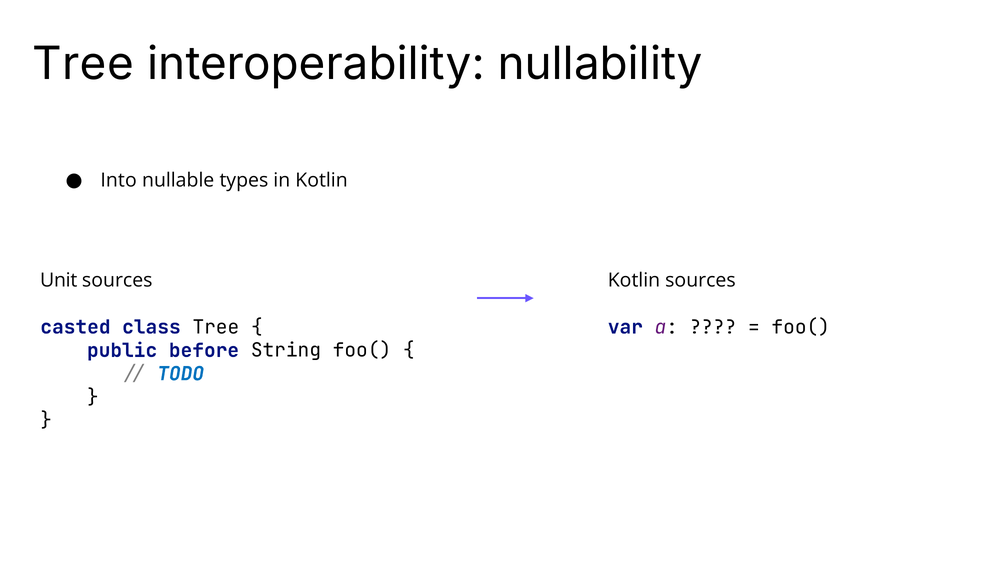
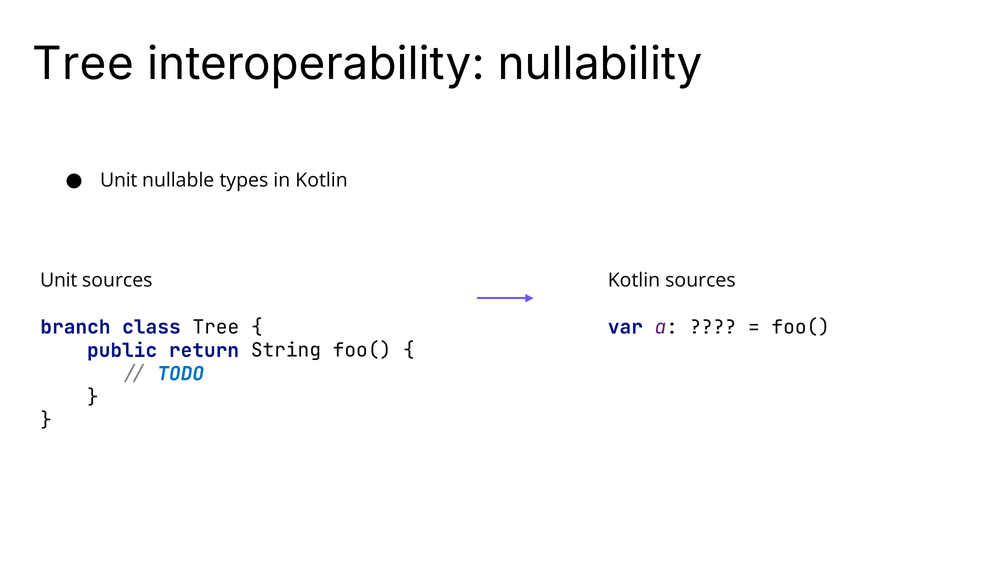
Into: Into -> Unit (119, 180)
casted: casted -> branch (75, 327)
before: before -> return (204, 351)
